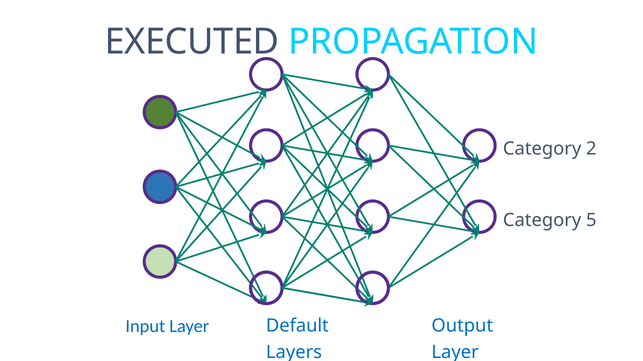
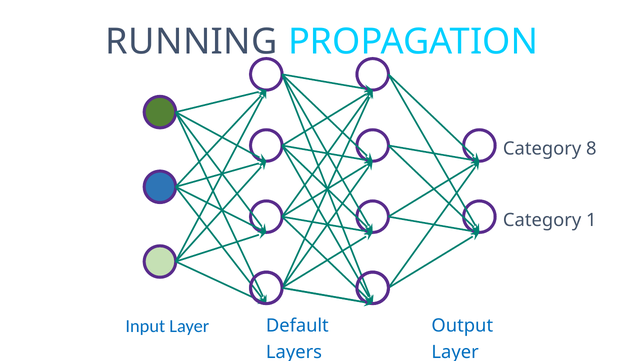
EXECUTED: EXECUTED -> RUNNING (192, 42)
2: 2 -> 8 (591, 149)
5: 5 -> 1 (591, 220)
